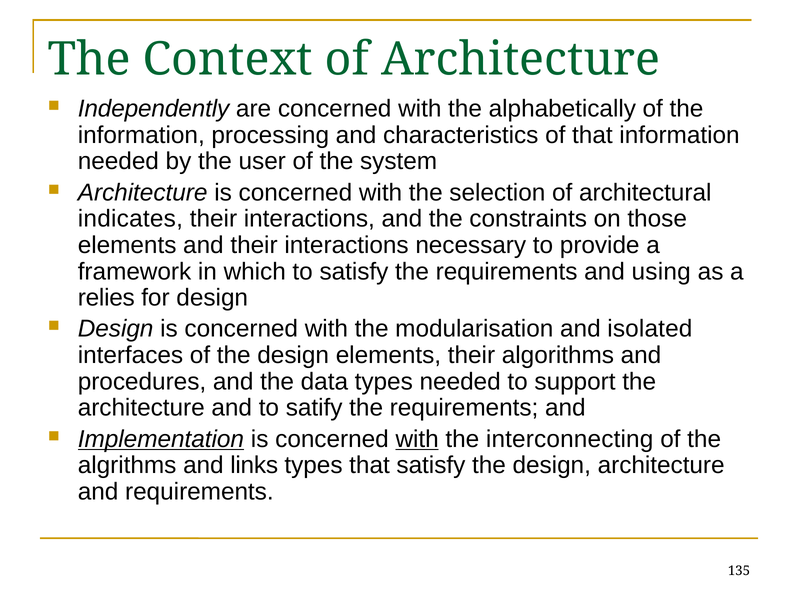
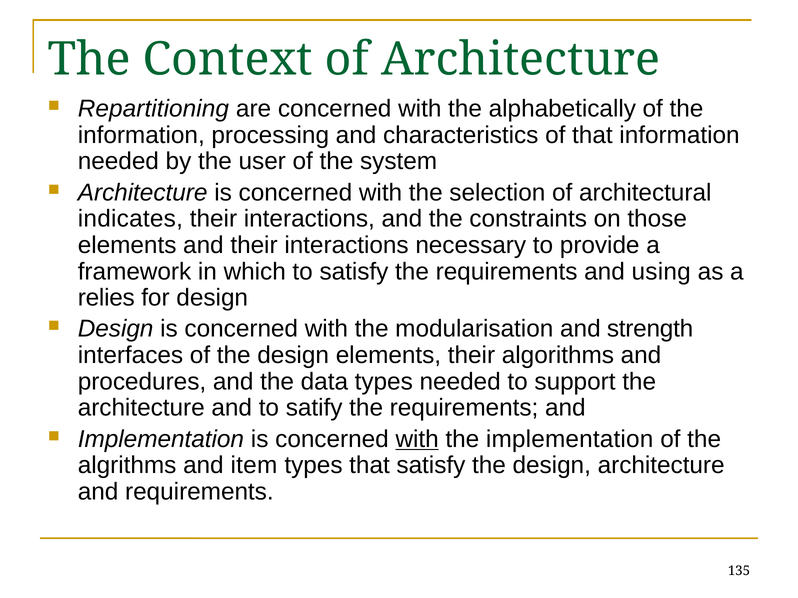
Independently: Independently -> Repartitioning (153, 109)
isolated: isolated -> strength (650, 329)
Implementation underline: present -> none (161, 439)
the interconnecting: interconnecting -> implementation (570, 439)
links: links -> item (254, 466)
